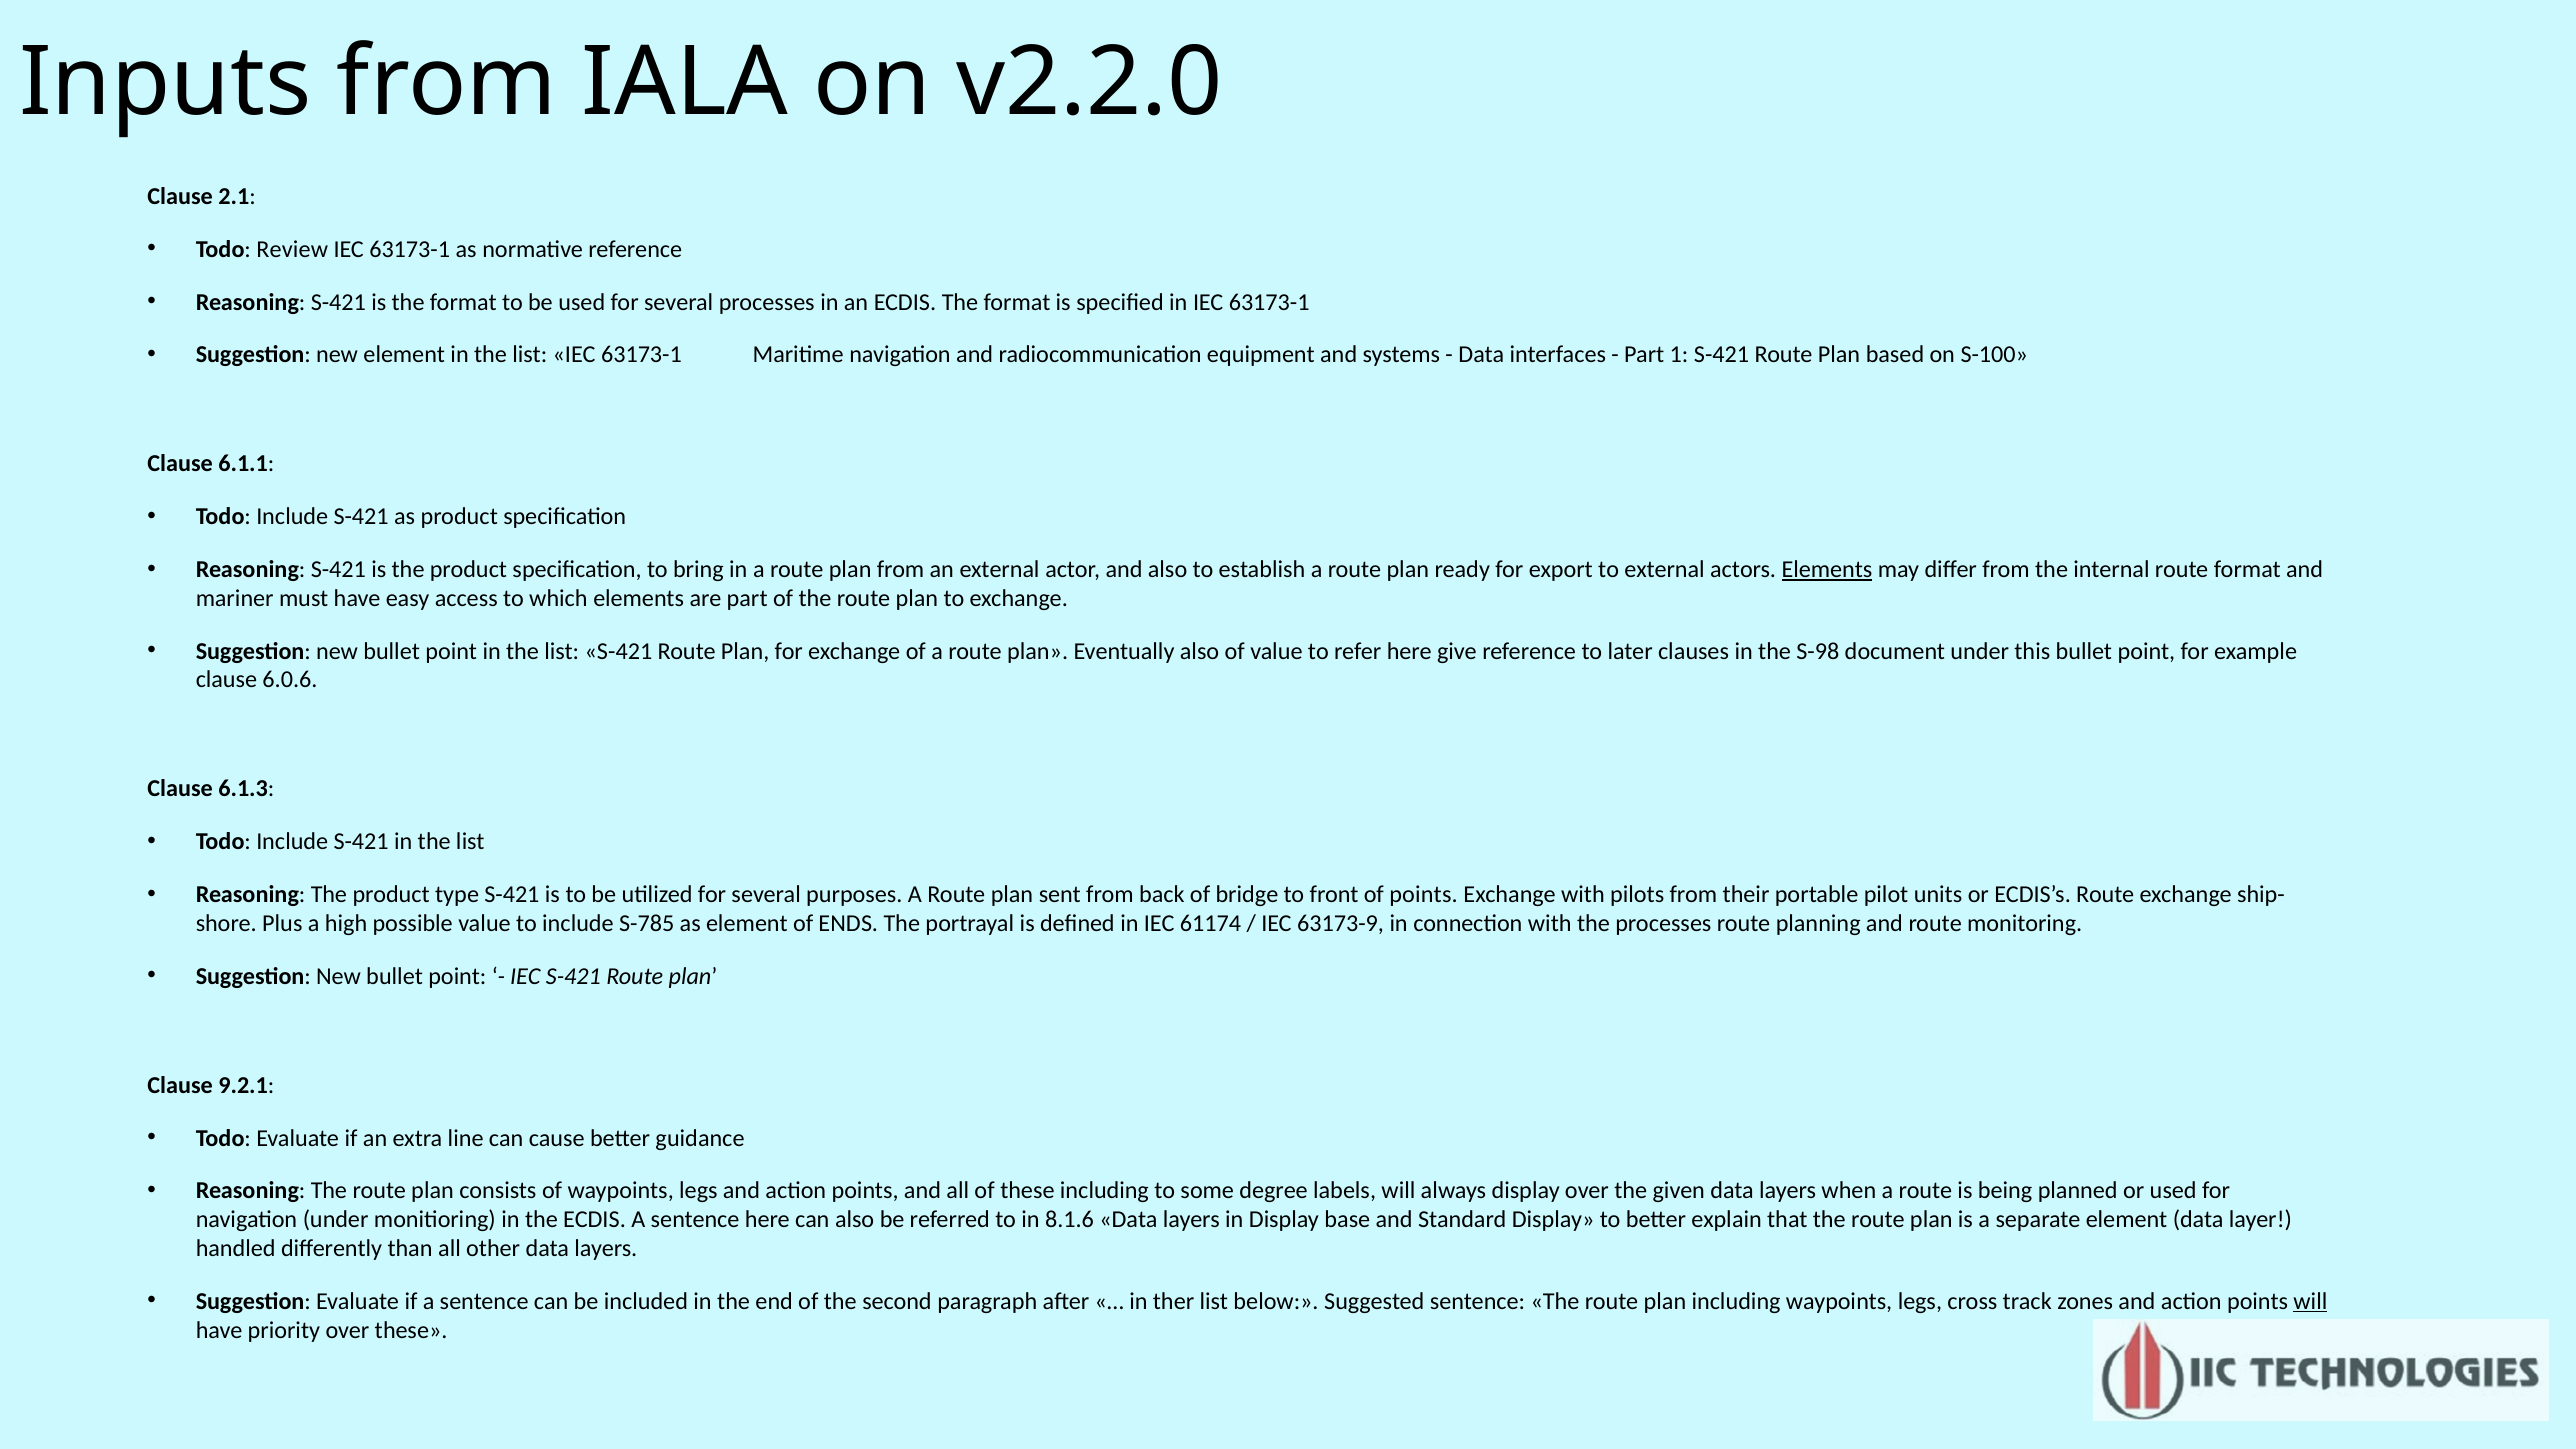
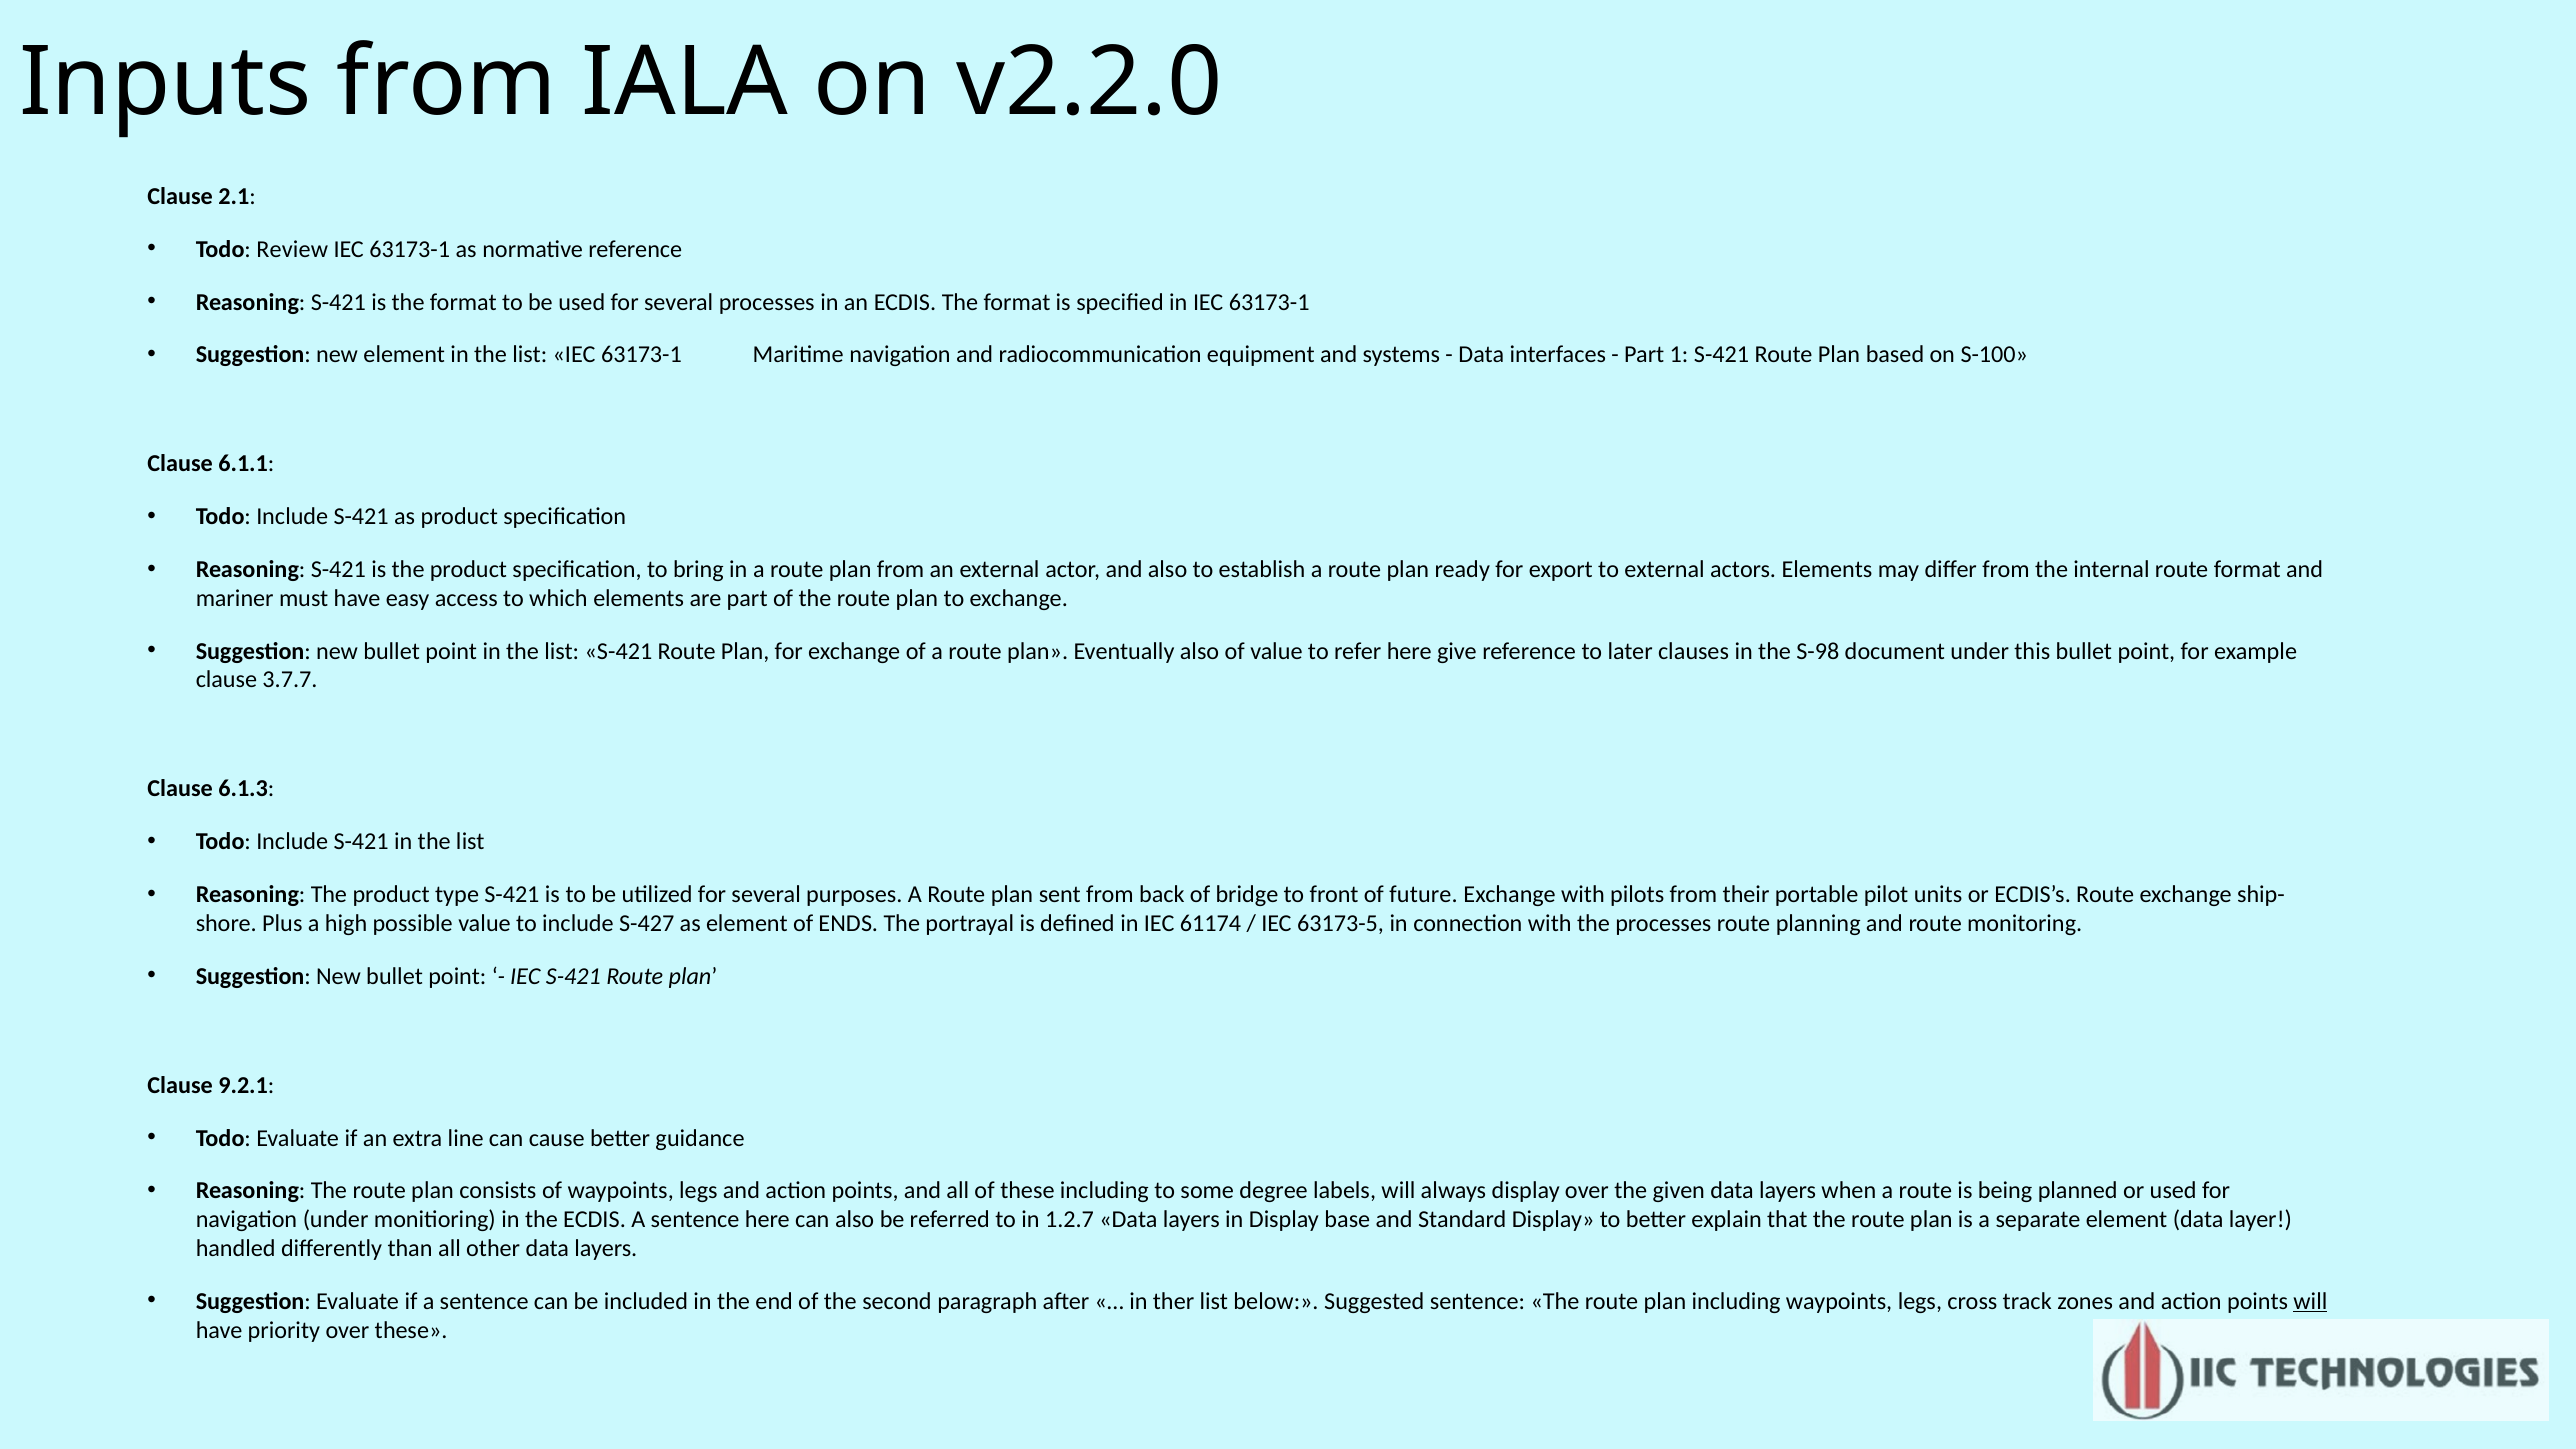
Elements underline: present -> none (1827, 570)
6.0.6: 6.0.6 -> 3.7.7 (290, 680)
of points: points -> future (1424, 895)
S-785: S-785 -> S-427 (647, 923)
63173-9: 63173-9 -> 63173-5 (1341, 923)
8.1.6: 8.1.6 -> 1.2.7 (1069, 1220)
